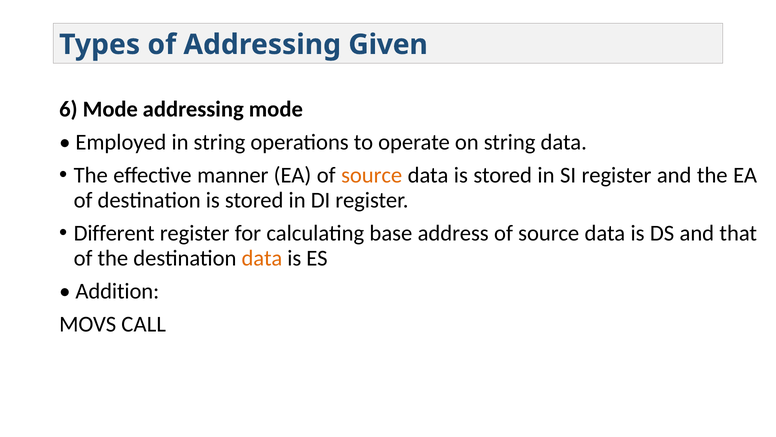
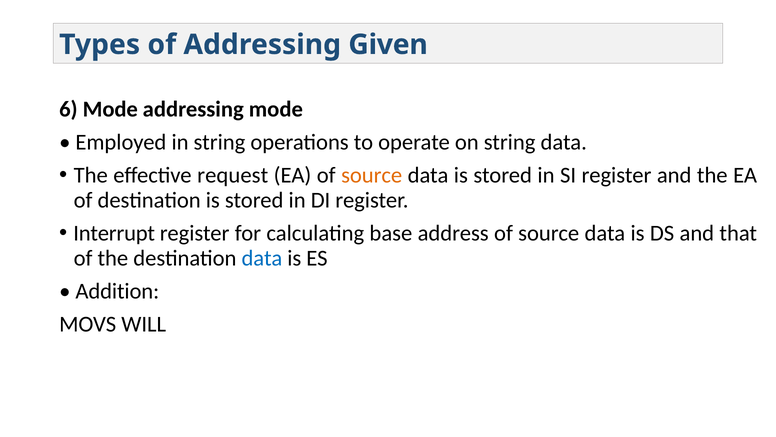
manner: manner -> request (233, 175)
Different: Different -> Interrupt (114, 233)
data colour: orange -> blue (262, 258)
CALL: CALL -> WILL (144, 324)
